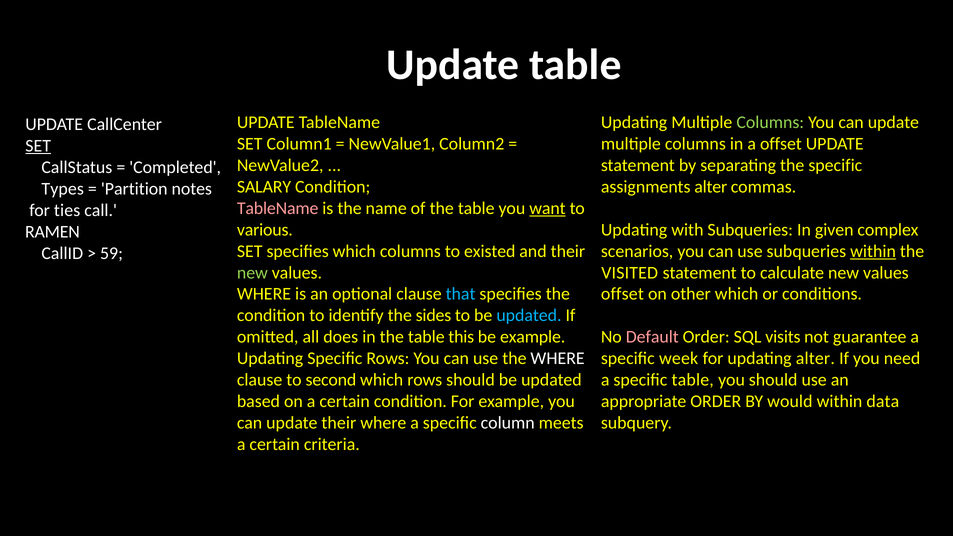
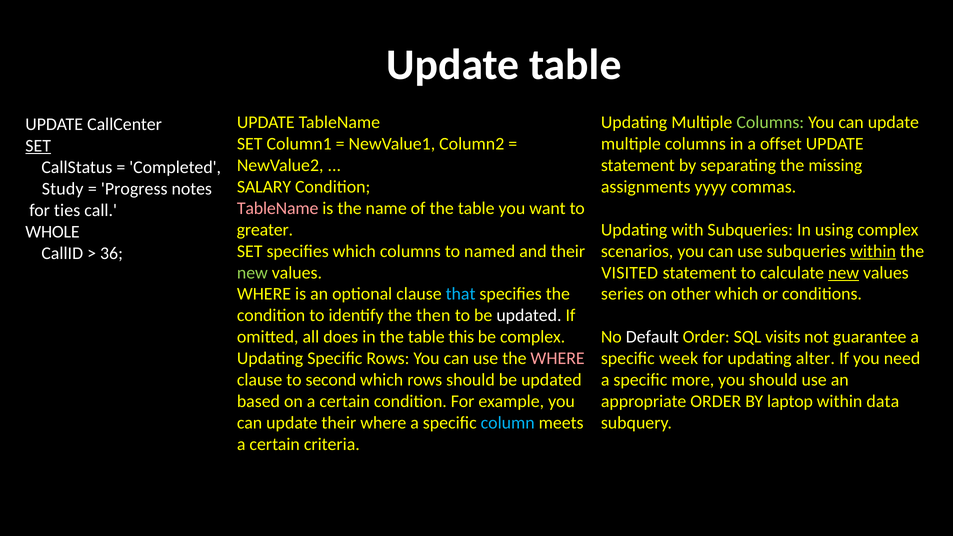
the specific: specific -> missing (835, 165)
assignments alter: alter -> yyyy (711, 187)
Types: Types -> Study (63, 189)
Partition: Partition -> Progress (134, 189)
want underline: present -> none (547, 208)
various: various -> greater (265, 230)
given: given -> using (834, 230)
RAMEN: RAMEN -> WHOLE (52, 232)
existed: existed -> named (490, 251)
59: 59 -> 36 (112, 253)
new underline: none -> present (844, 273)
offset: offset -> series (622, 294)
sides: sides -> then (433, 316)
updated colour: light blue -> white (529, 316)
be example: example -> complex (533, 337)
Default colour: pink -> white (652, 337)
WHERE colour: white -> pink (558, 358)
specific table: table -> more (693, 380)
would: would -> laptop (790, 401)
column colour: white -> light blue (508, 423)
